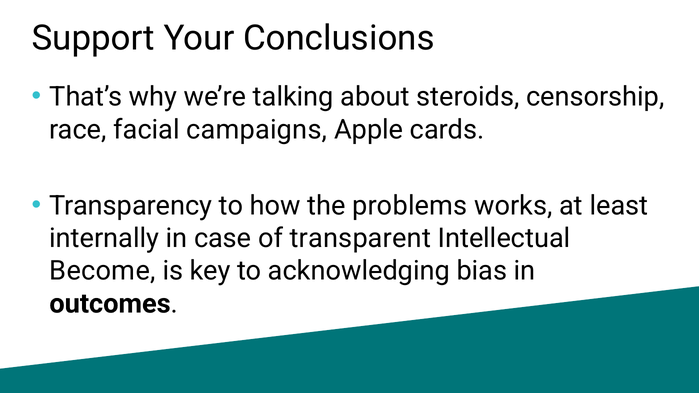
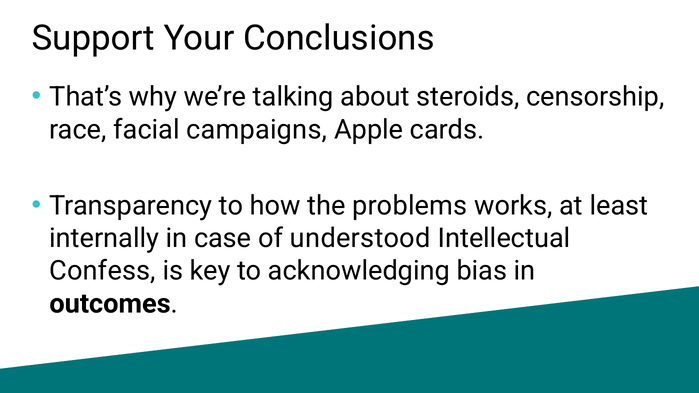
transparent: transparent -> understood (360, 239)
Become: Become -> Confess (103, 271)
